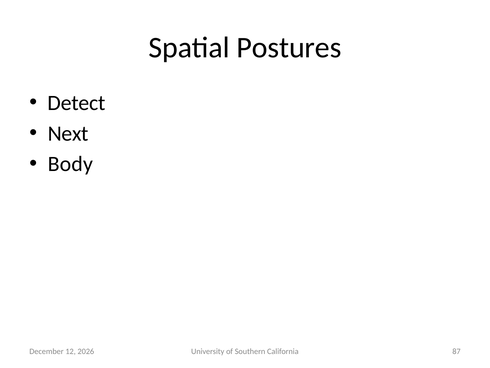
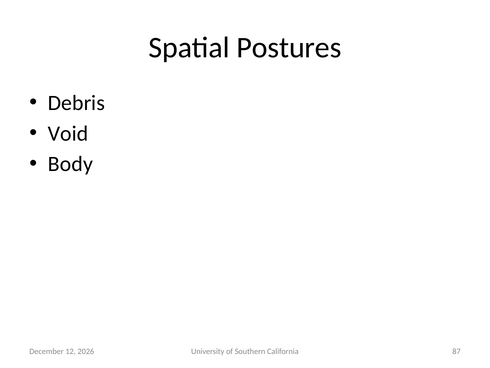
Detect: Detect -> Debris (76, 103)
Next: Next -> Void (68, 133)
